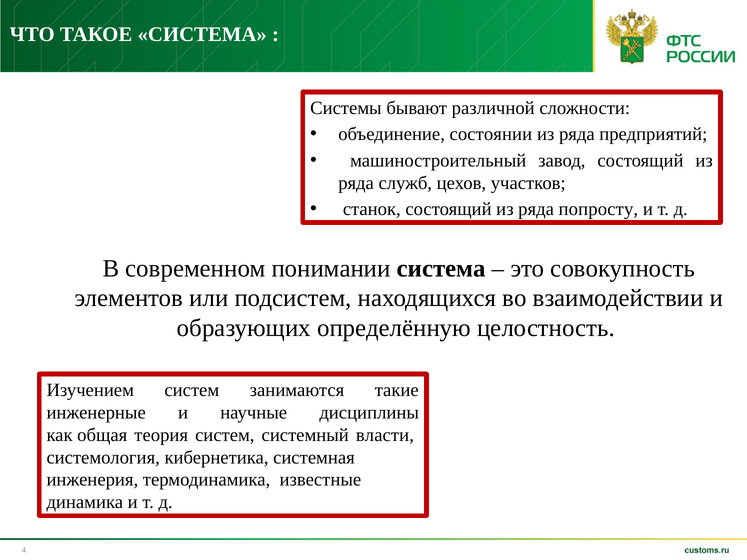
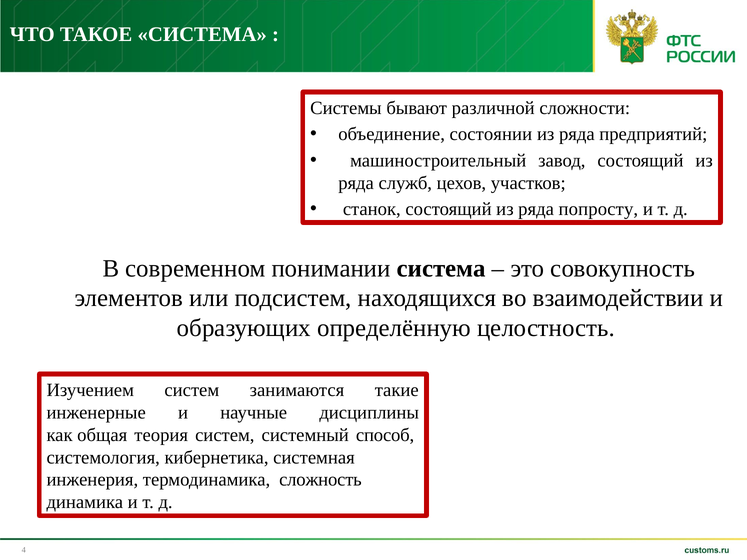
власти: власти -> способ (385, 435)
известные: известные -> сложность (320, 480)
